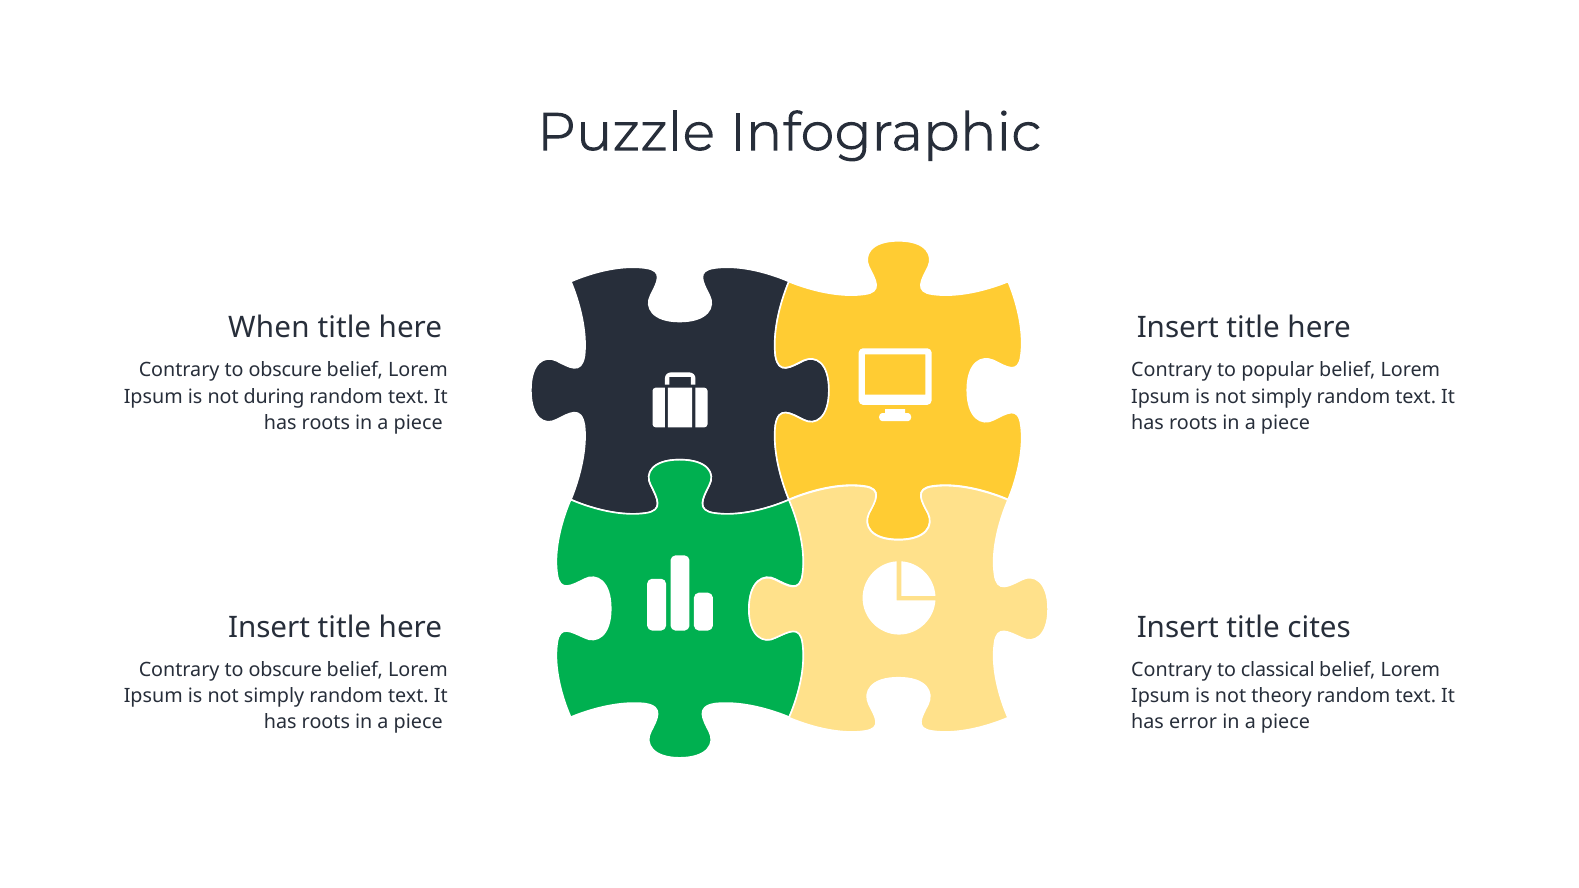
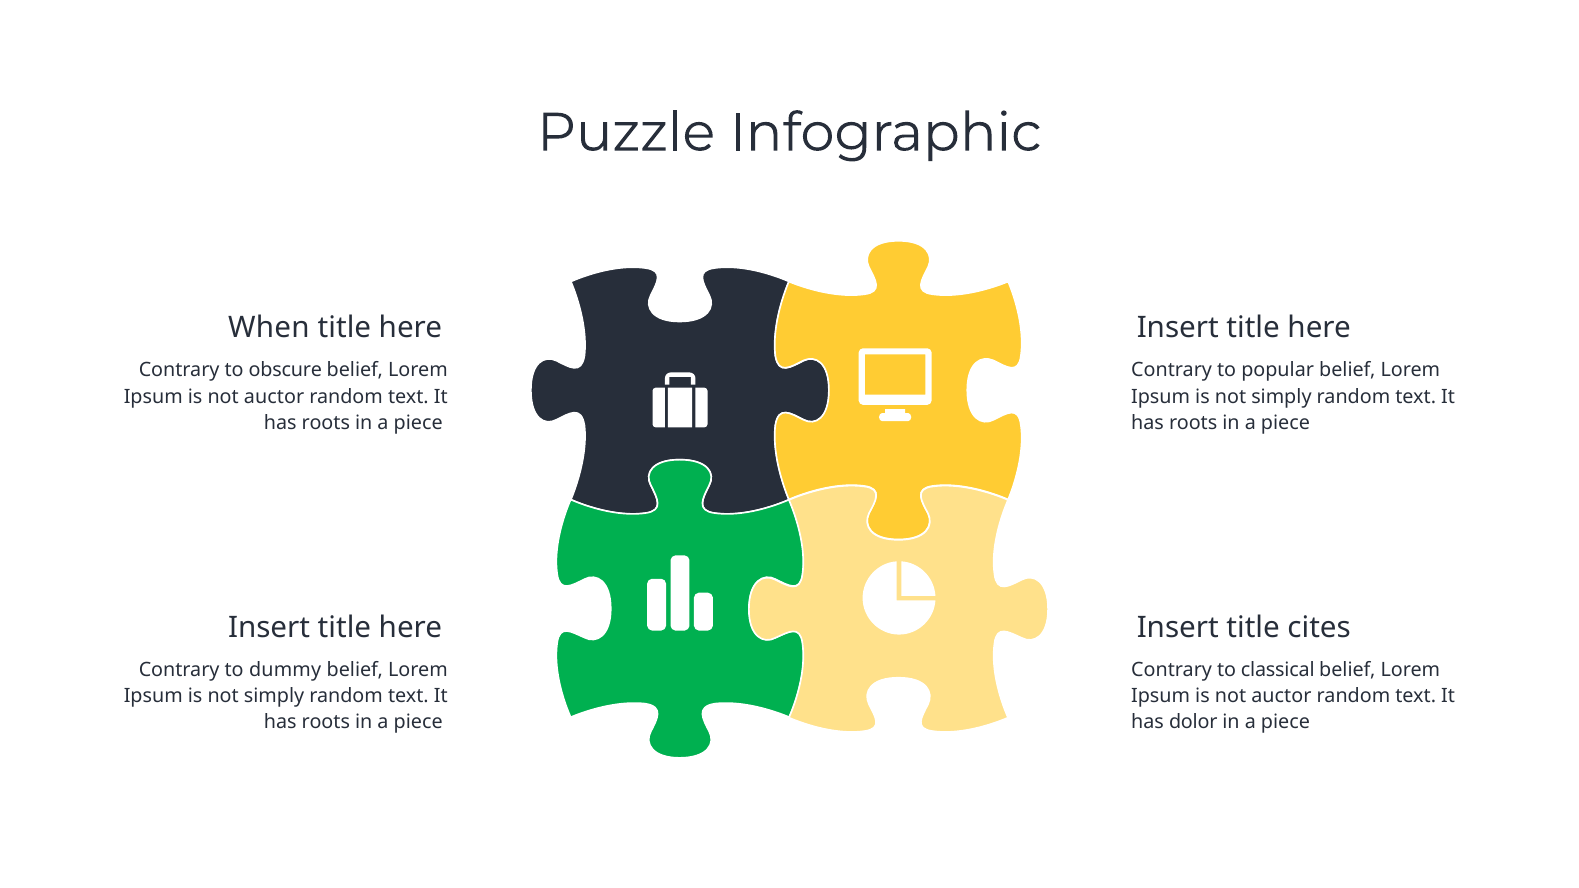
during: during -> auctor (274, 397)
obscure: obscure -> dummy (285, 670)
theory: theory -> auctor (1281, 696)
error: error -> dolor (1193, 722)
